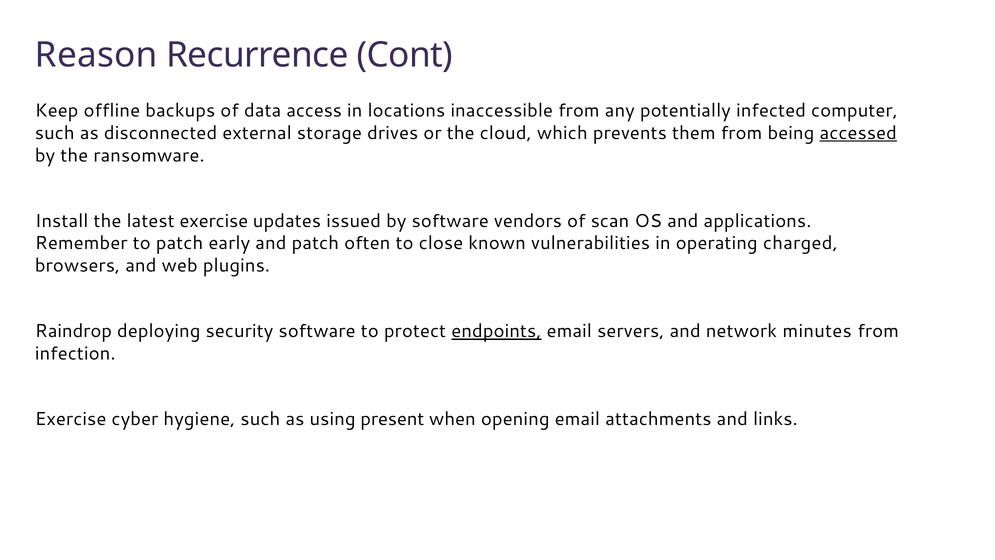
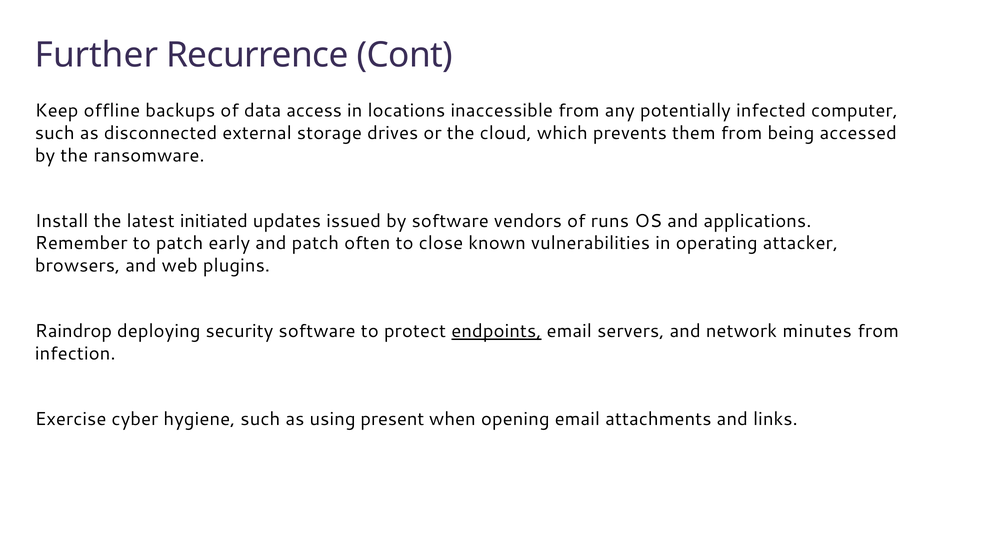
Reason: Reason -> Further (96, 55)
accessed underline: present -> none (858, 133)
latest exercise: exercise -> initiated (214, 221)
scan: scan -> runs (610, 221)
charged: charged -> attacker (800, 243)
